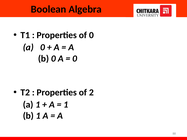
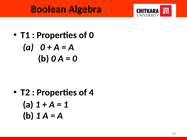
2: 2 -> 4 (91, 93)
